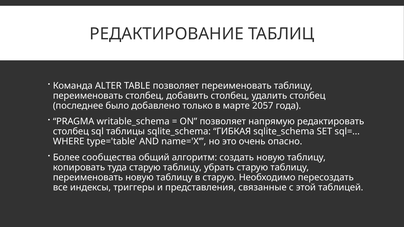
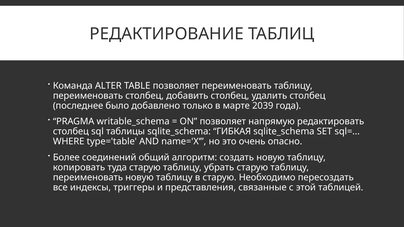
2057: 2057 -> 2039 (263, 106)
сообщества: сообщества -> соединений (109, 158)
